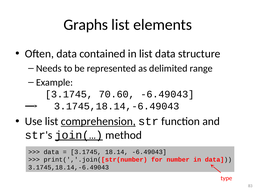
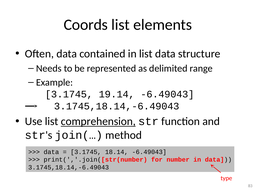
Graphs: Graphs -> Coords (86, 25)
70.60: 70.60 -> 19.14 (117, 94)
join(… underline: present -> none (79, 135)
